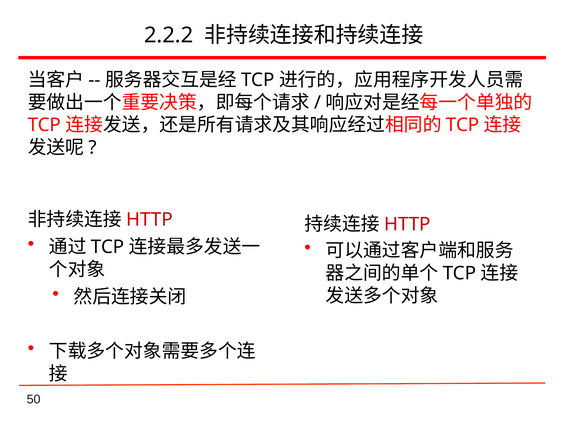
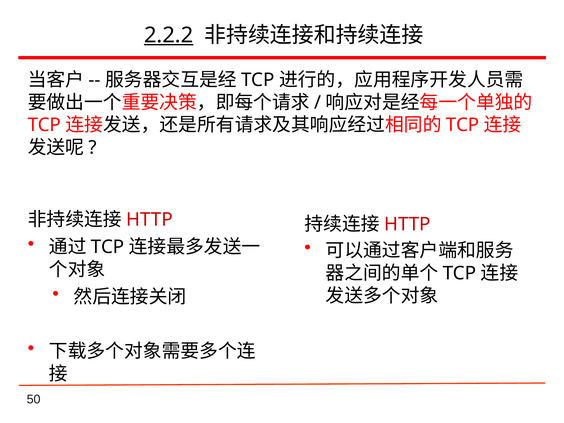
2.2.2 underline: none -> present (169, 35)
